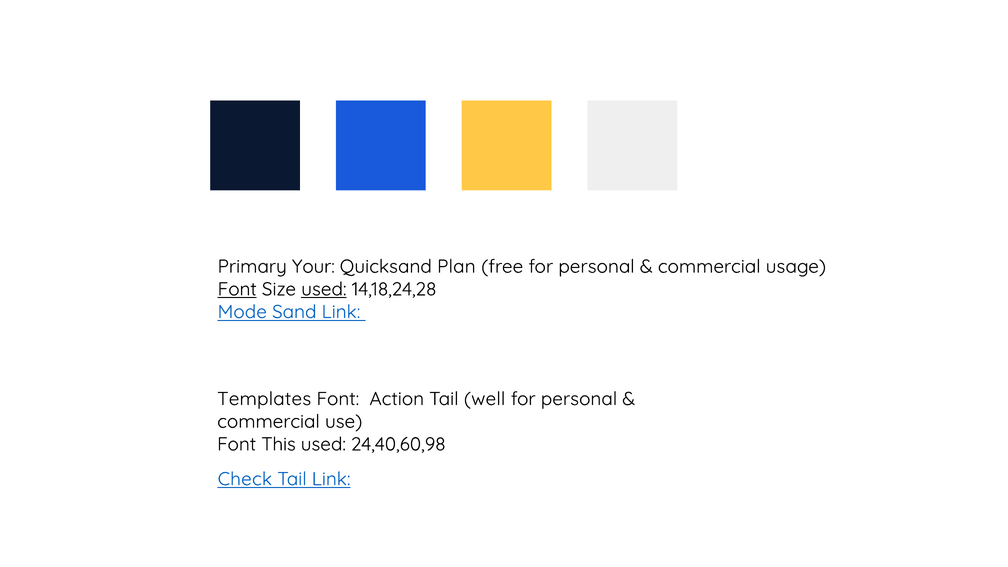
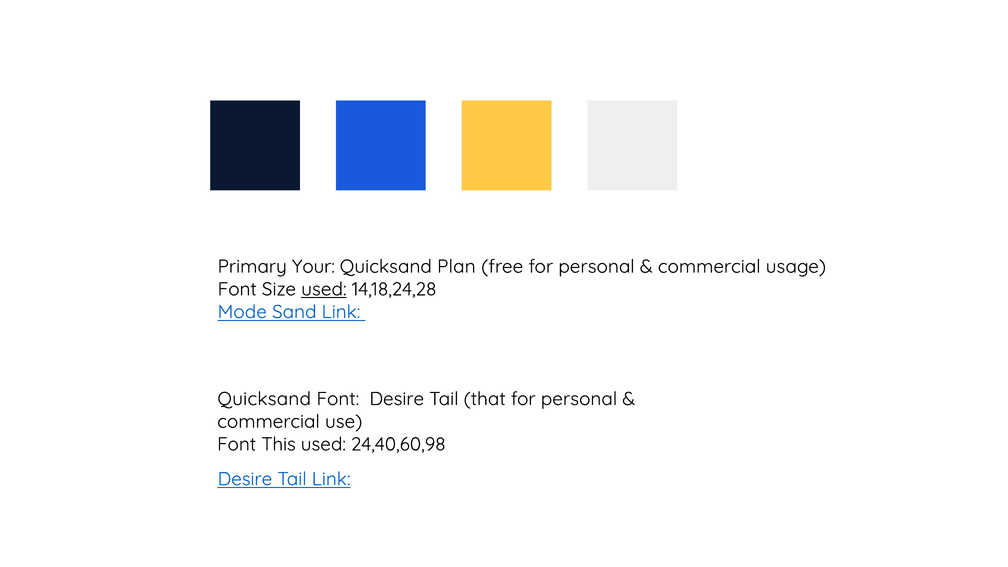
Font underline: present -> none (237, 289)
Templates: Templates -> Quicksand (264, 399)
Font Action: Action -> Desire (397, 399)
well: well -> that (485, 399)
Check: Check -> Desire (245, 479)
